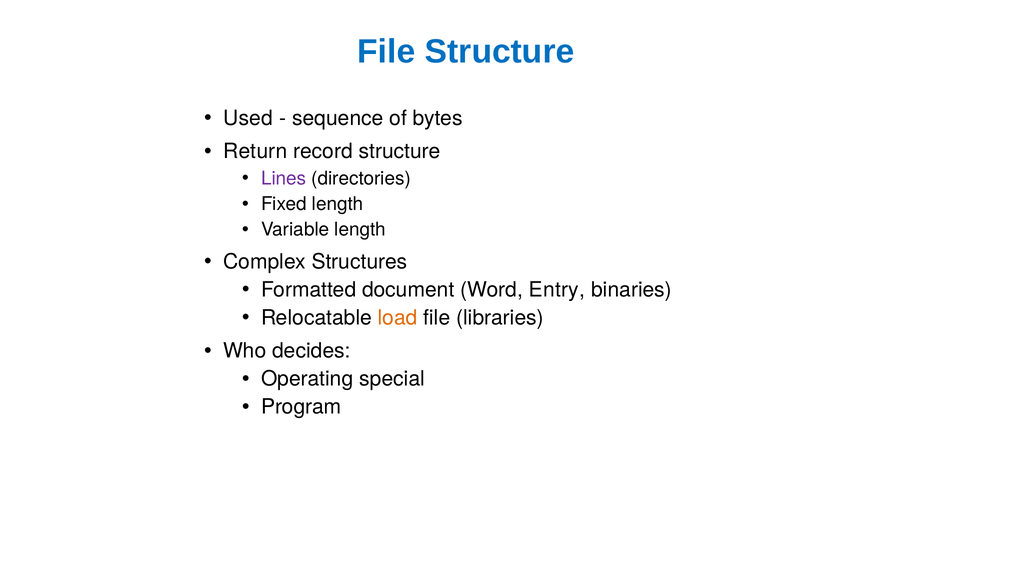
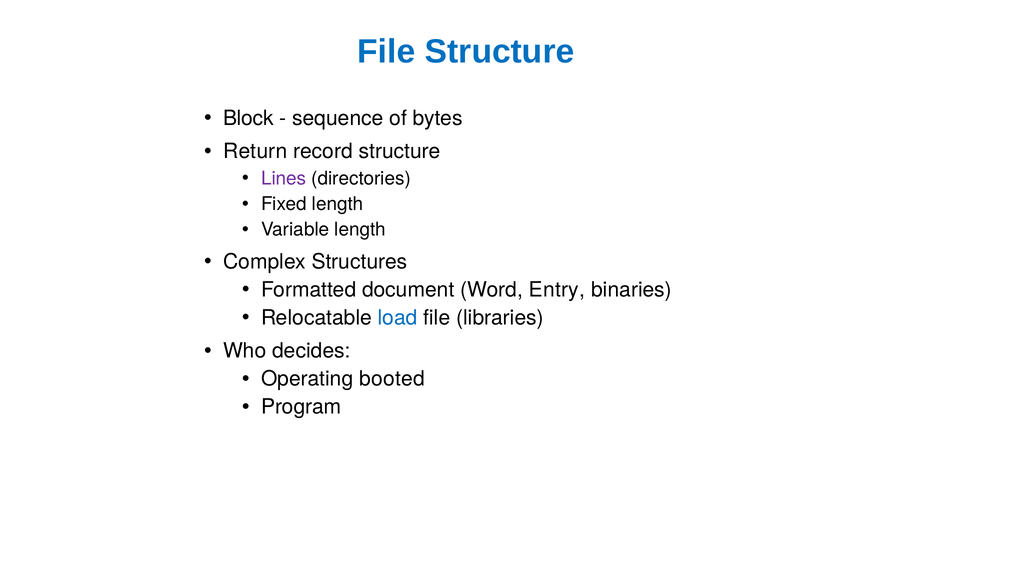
Used: Used -> Block (248, 118)
load colour: orange -> blue (398, 318)
special: special -> booted (392, 379)
